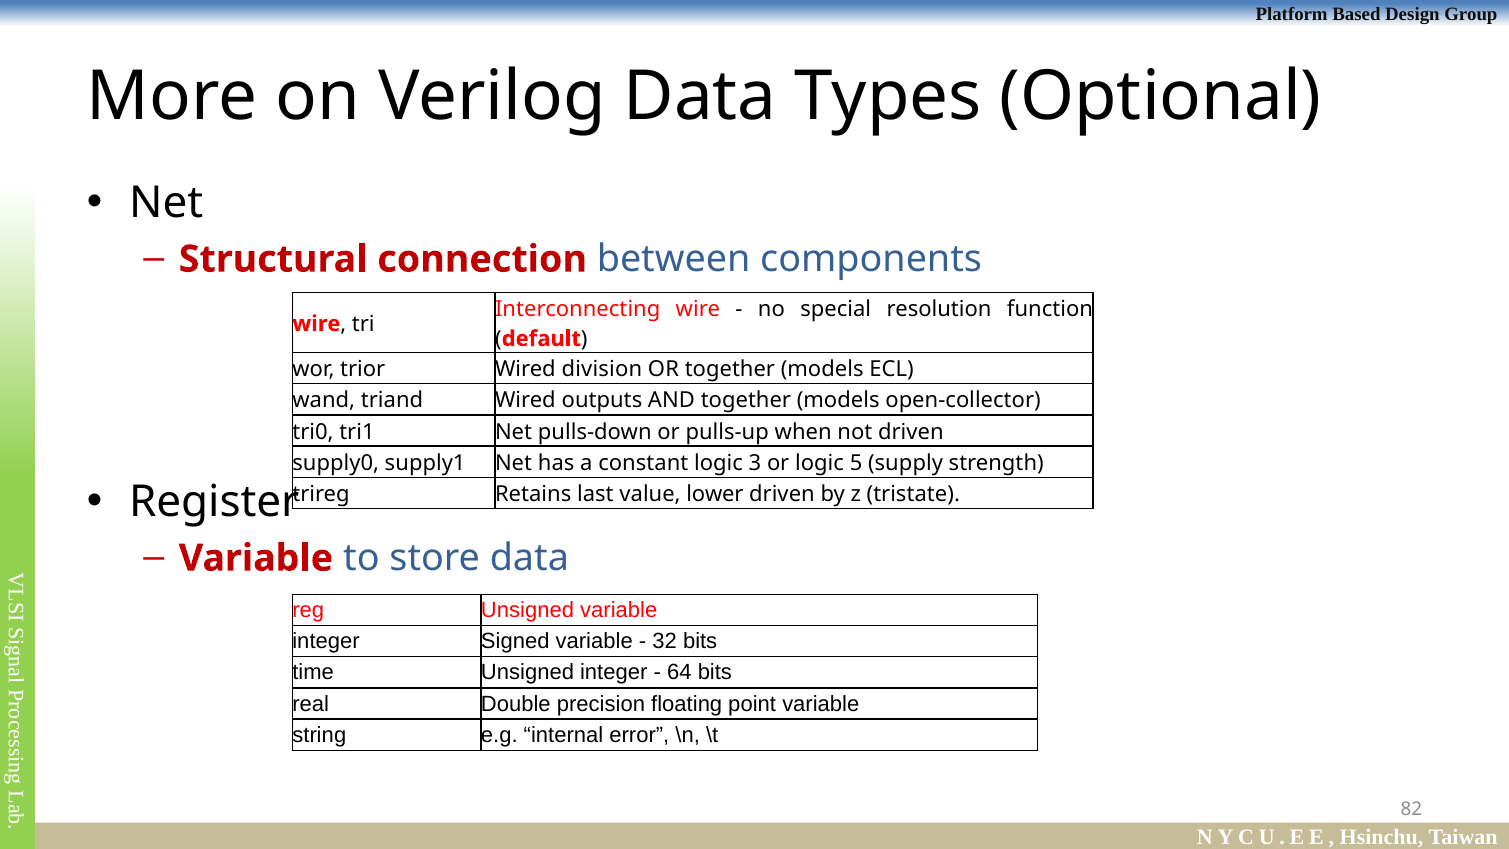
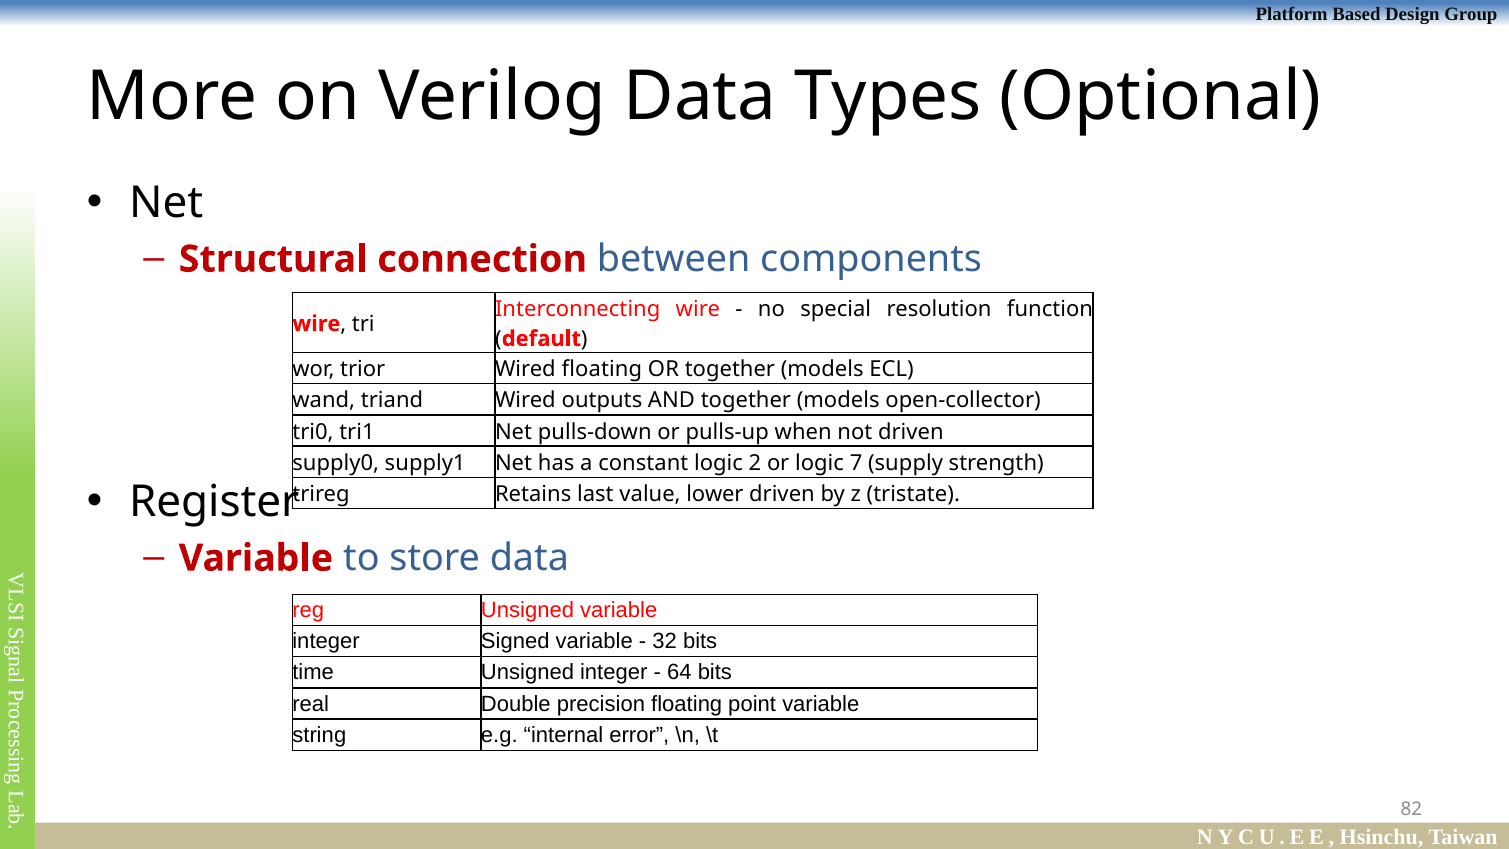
Wired division: division -> floating (602, 369)
3: 3 -> 2 (755, 463)
5: 5 -> 7 (856, 463)
